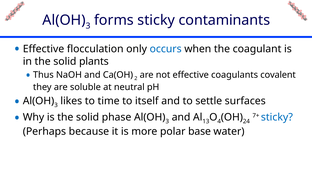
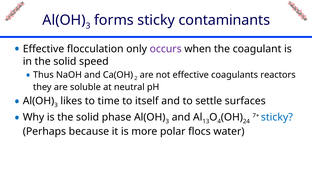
occurs colour: blue -> purple (166, 49)
plants: plants -> speed (94, 62)
covalent: covalent -> reactors (278, 75)
base: base -> flocs (199, 132)
